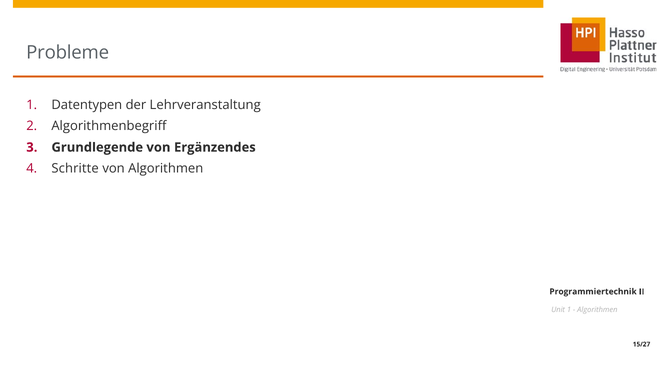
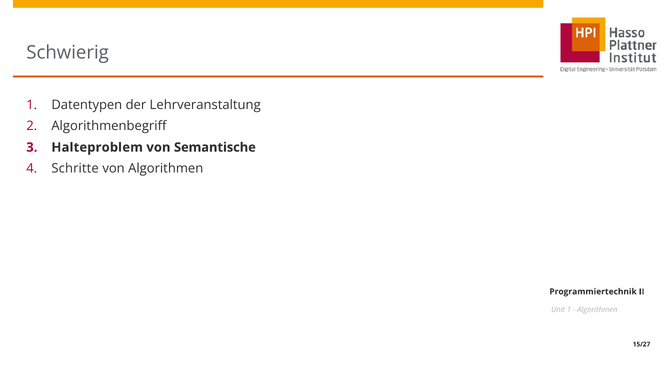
Probleme: Probleme -> Schwierig (68, 53)
Grundlegende: Grundlegende -> Halteproblem (97, 147)
Ergänzendes: Ergänzendes -> Semantische (215, 147)
